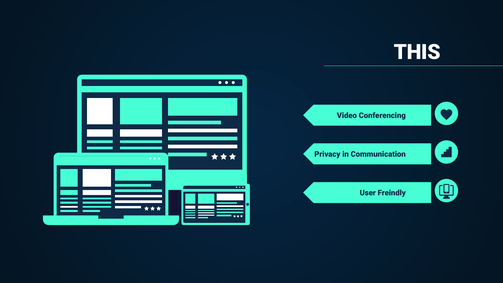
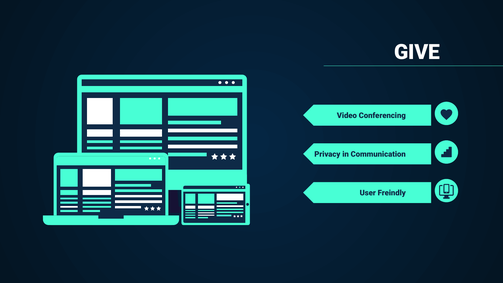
THIS: THIS -> GIVE (417, 52)
